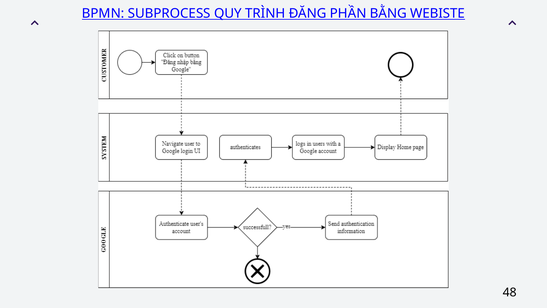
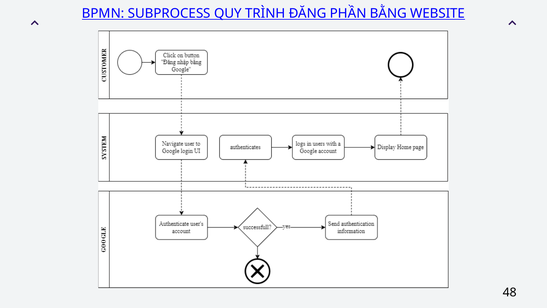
WEBISTE: WEBISTE -> WEBSITE (438, 13)
